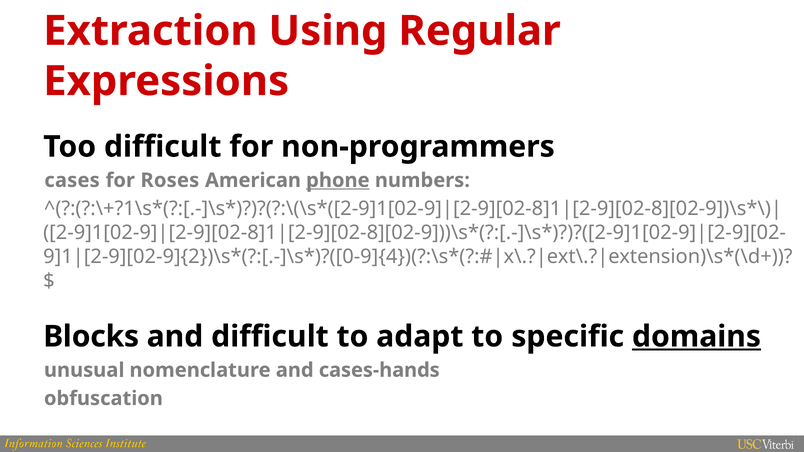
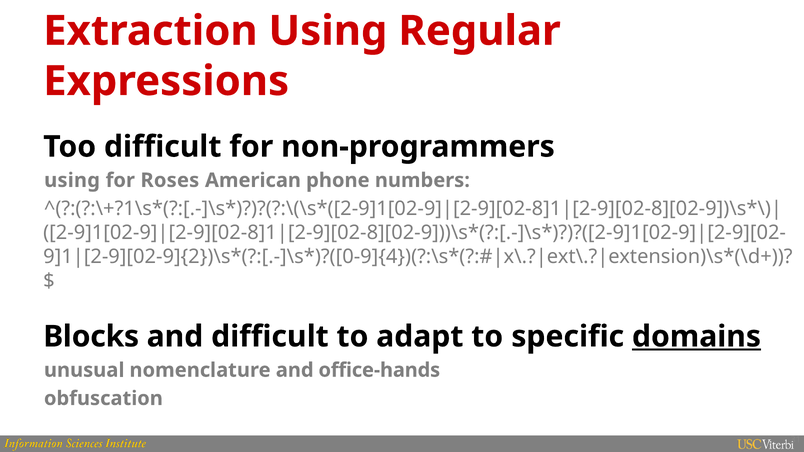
cases: cases -> using (72, 180)
phone underline: present -> none (338, 180)
cases-hands: cases-hands -> office-hands (379, 370)
